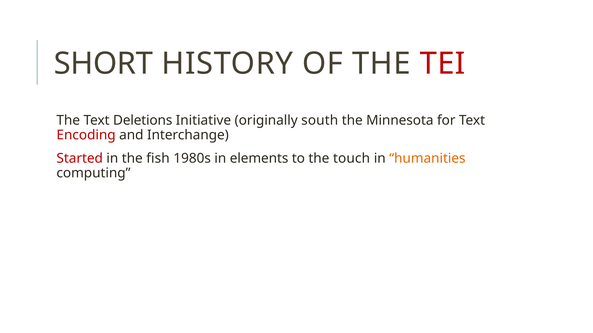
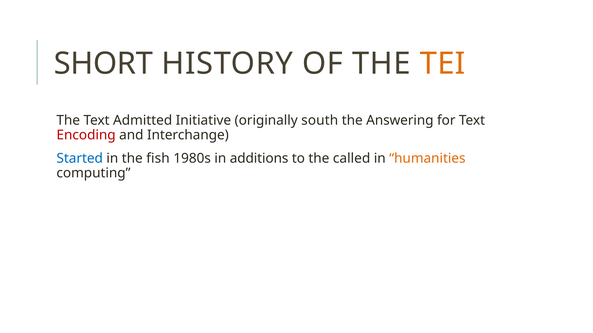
TEI colour: red -> orange (443, 64)
Deletions: Deletions -> Admitted (143, 121)
Minnesota: Minnesota -> Answering (400, 121)
Started colour: red -> blue (80, 159)
elements: elements -> additions (259, 159)
touch: touch -> called (352, 159)
